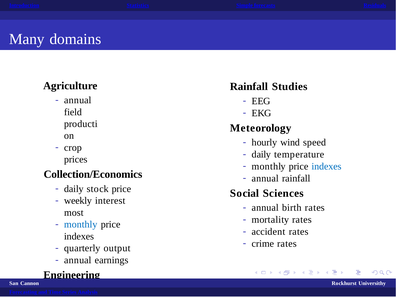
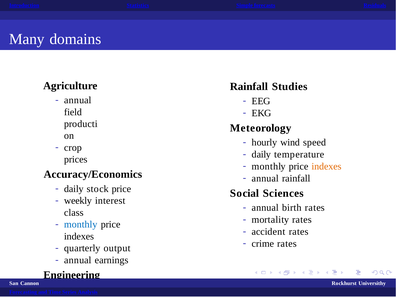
indexes colour: blue -> orange (326, 167)
Collection/Economics: Collection/Economics -> Accuracy/Economics (93, 174)
most: most -> class (74, 213)
